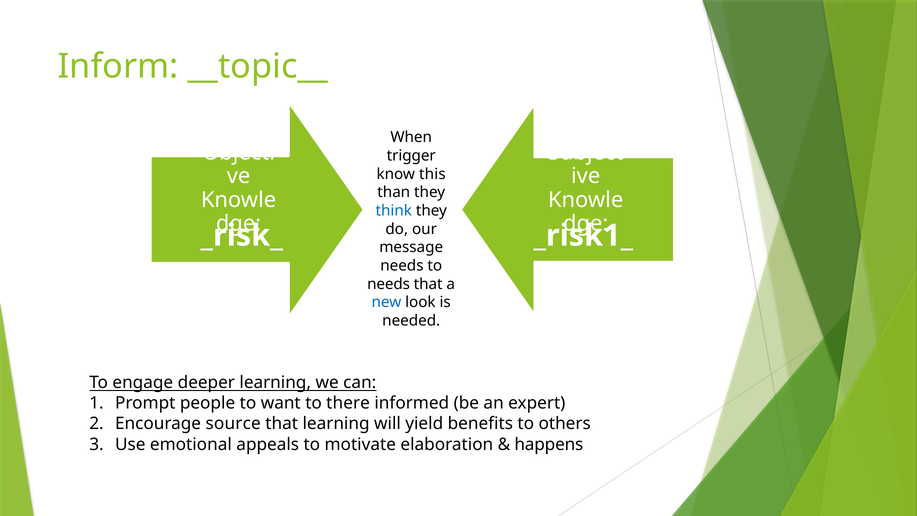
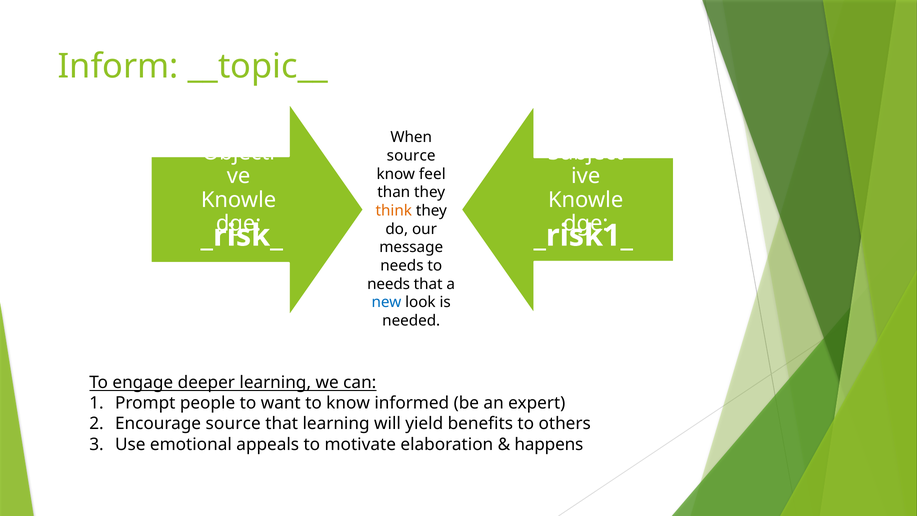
trigger: trigger -> source (411, 156)
this: this -> feel (432, 174)
think colour: blue -> orange (394, 211)
to there: there -> know (348, 403)
